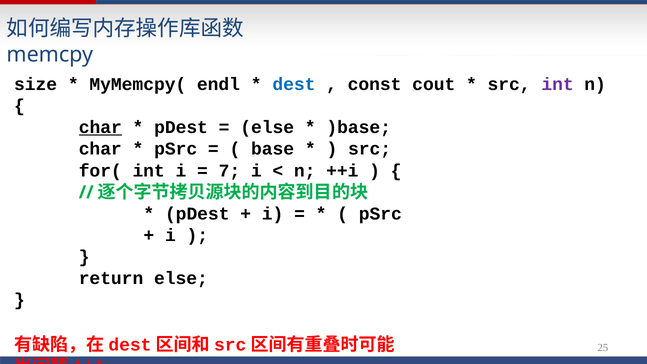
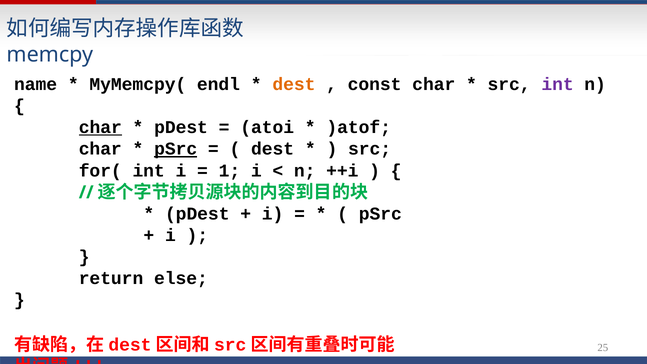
size: size -> name (36, 84)
dest colour: blue -> orange (294, 84)
const cout: cout -> char (434, 84)
else: else -> atoi (267, 127)
)base: )base -> )atof (359, 127)
pSrc underline: none -> present (176, 149)
base: base -> dest (273, 149)
7: 7 -> 1 (229, 171)
